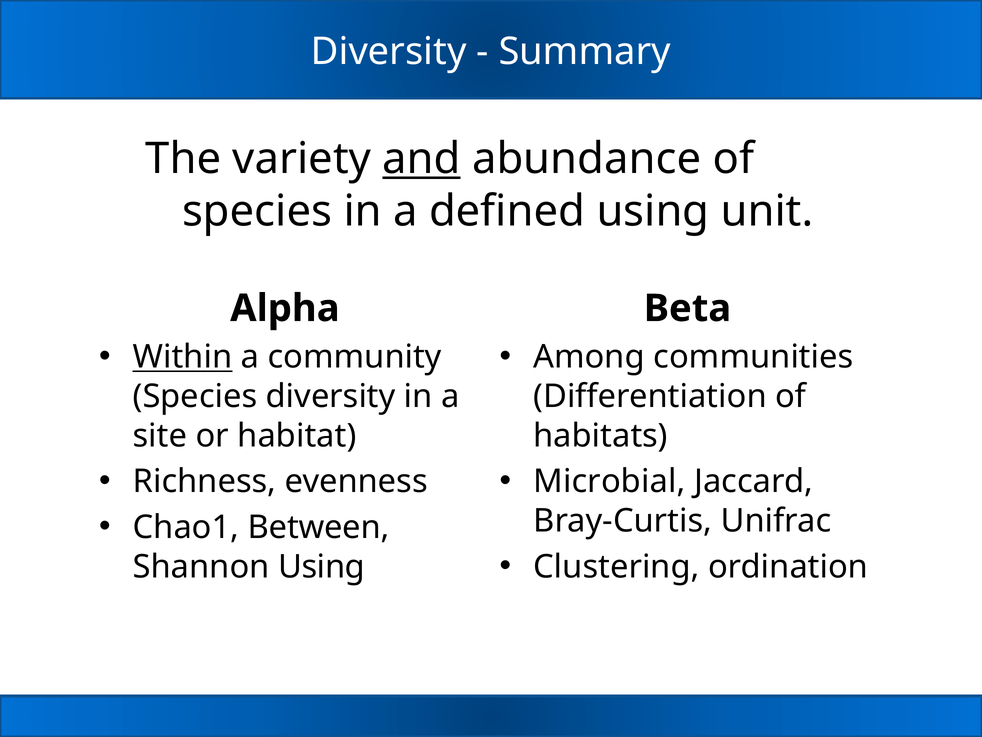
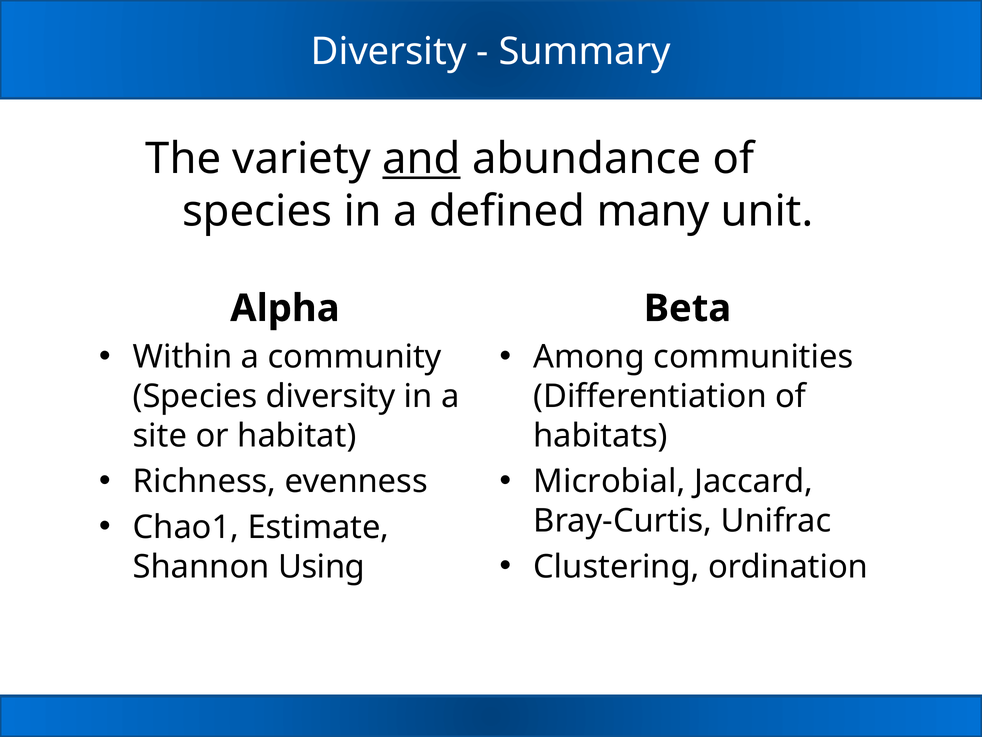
defined using: using -> many (653, 211)
Within underline: present -> none (183, 357)
Between: Between -> Estimate (318, 527)
